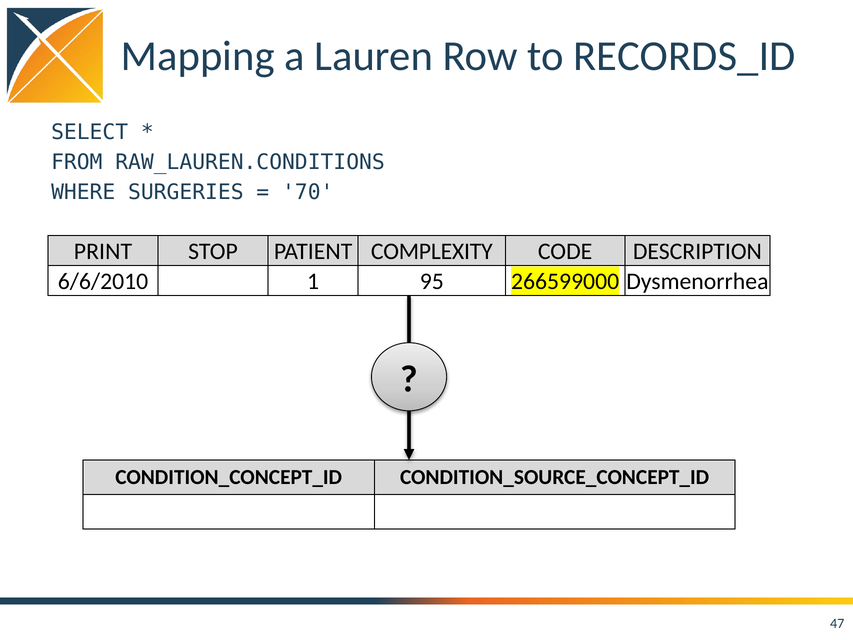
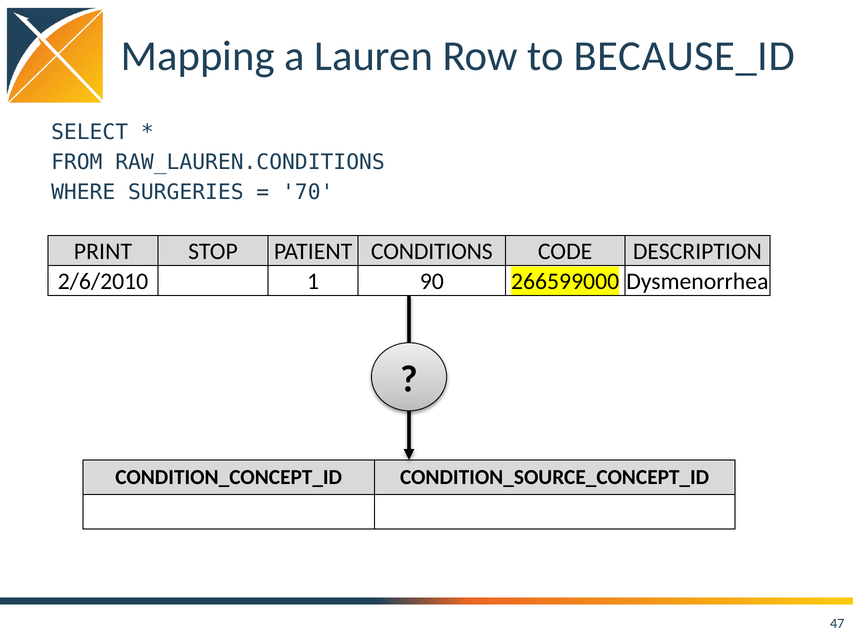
RECORDS_ID: RECORDS_ID -> BECAUSE_ID (684, 56)
COMPLEXITY: COMPLEXITY -> CONDITIONS (432, 251)
6/6/2010: 6/6/2010 -> 2/6/2010 (103, 281)
95: 95 -> 90 (432, 281)
